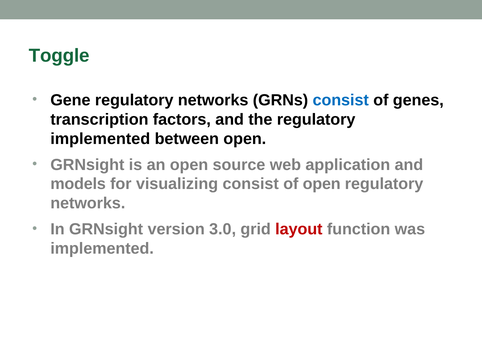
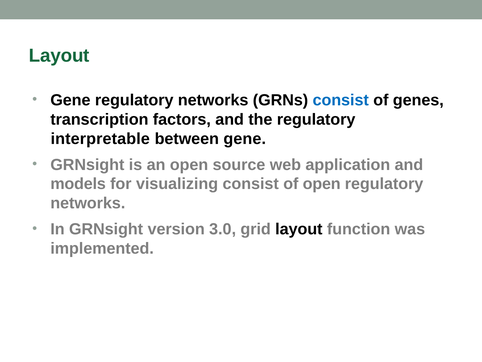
Toggle: Toggle -> Layout (59, 56)
implemented: implemented -> interpretable (100, 138)
between open: open -> gene (245, 138)
layout colour: red -> black (299, 229)
